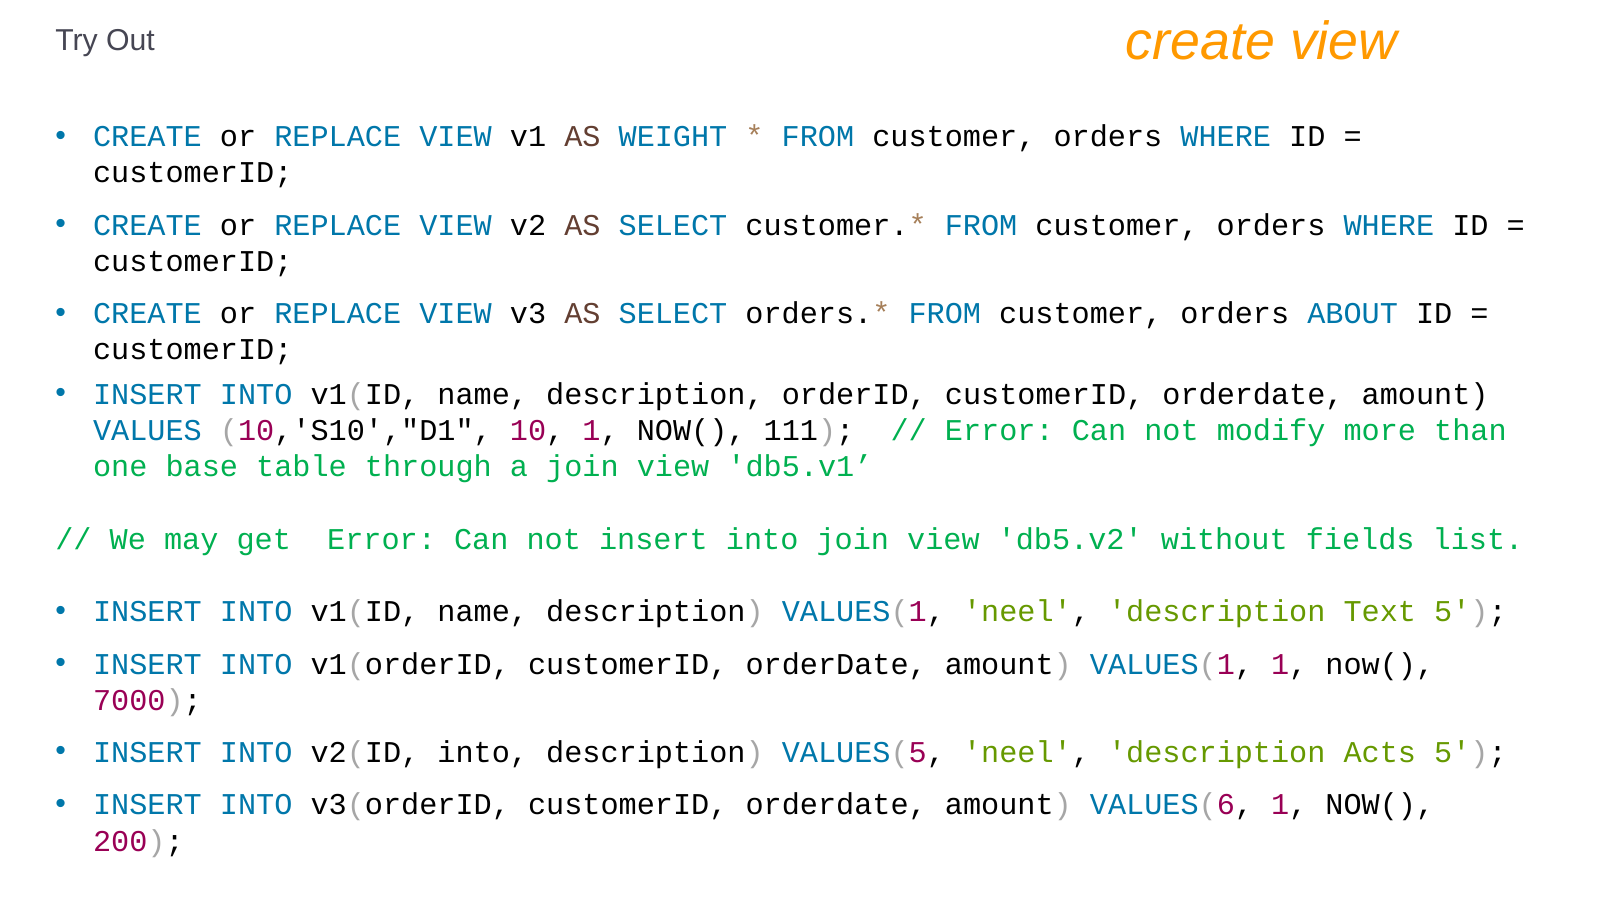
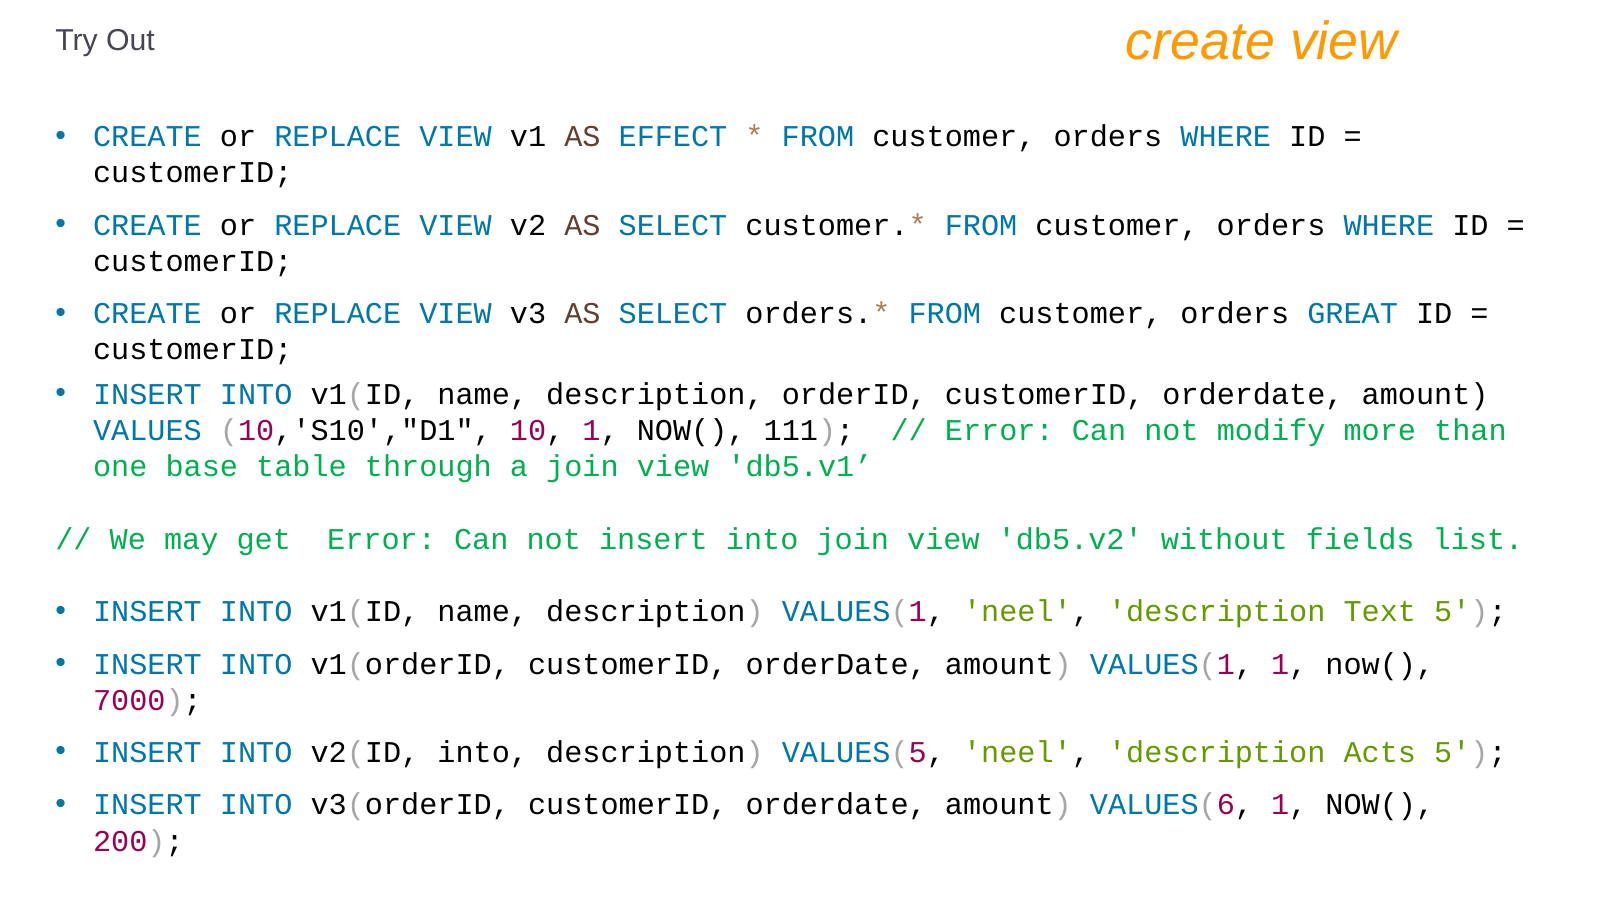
WEIGHT: WEIGHT -> EFFECT (673, 137)
ABOUT: ABOUT -> GREAT (1353, 314)
